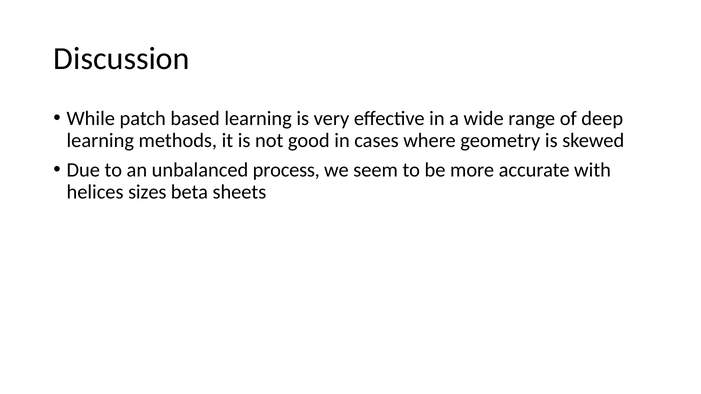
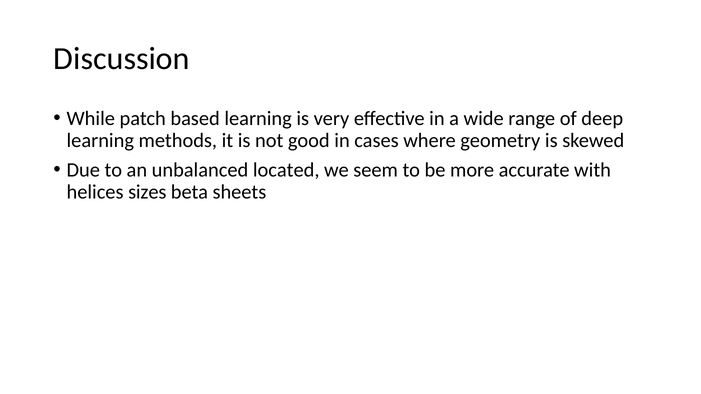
process: process -> located (286, 170)
